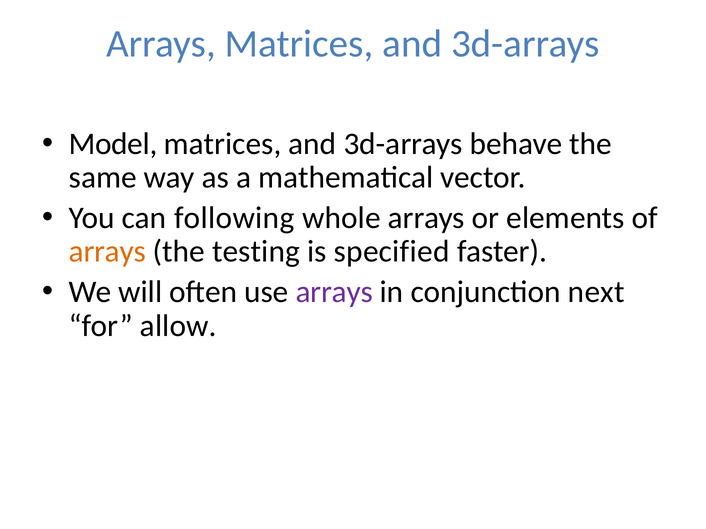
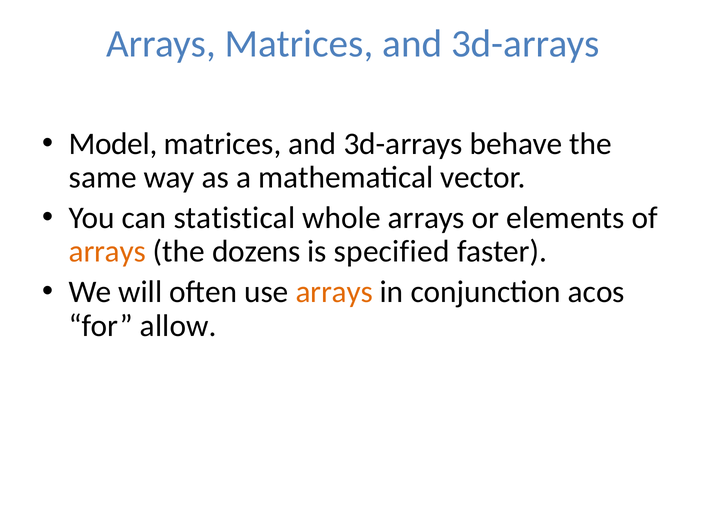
following: following -> statistical (234, 218)
testing: testing -> dozens (256, 252)
arrays colour: purple -> orange (334, 292)
next: next -> acos (596, 292)
